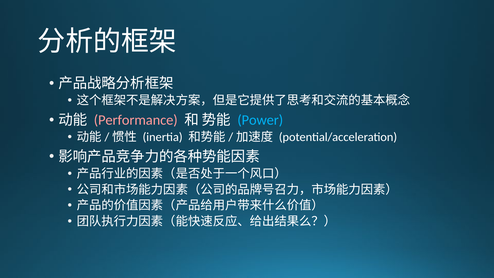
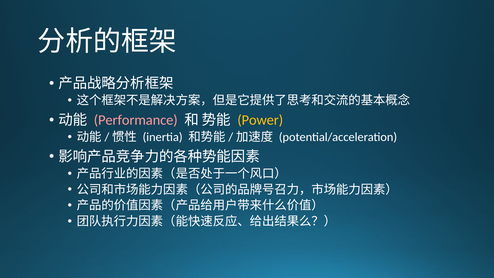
Power colour: light blue -> yellow (260, 120)
